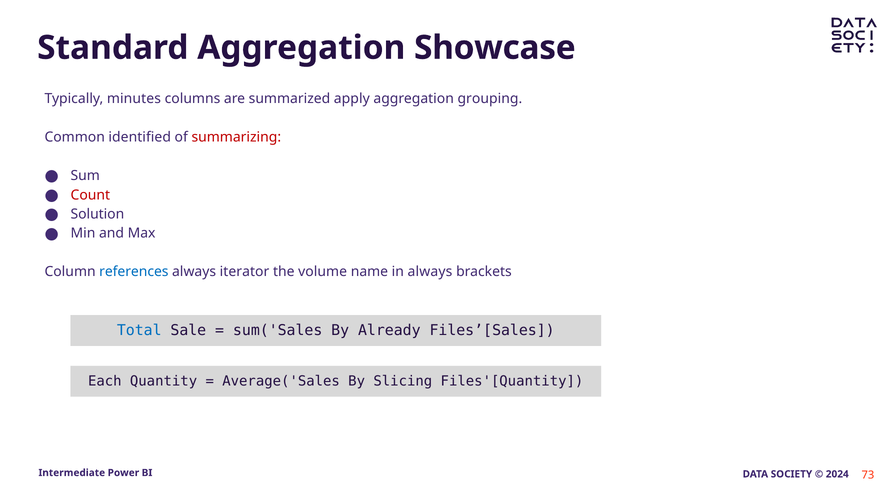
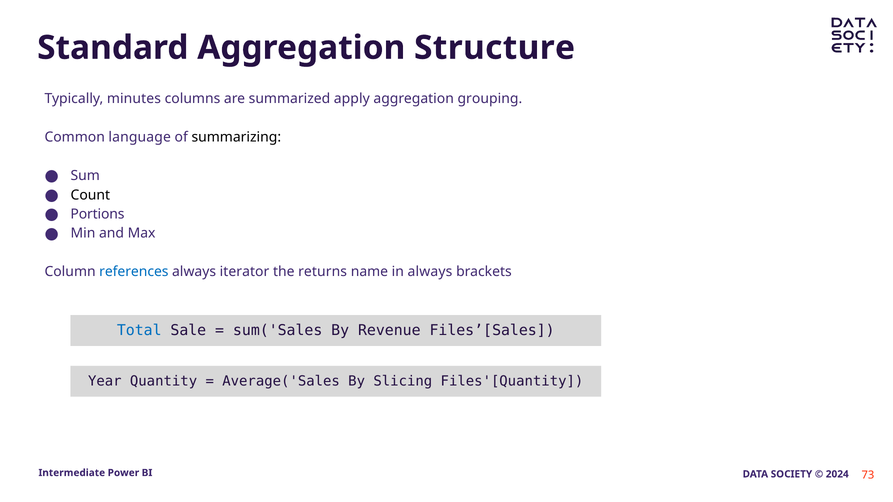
Showcase: Showcase -> Structure (495, 48)
identified: identified -> language (140, 137)
summarizing colour: red -> black (236, 137)
Count colour: red -> black (90, 195)
Solution: Solution -> Portions (97, 214)
volume: volume -> returns (323, 272)
Already: Already -> Revenue (389, 331)
Each: Each -> Year (105, 381)
